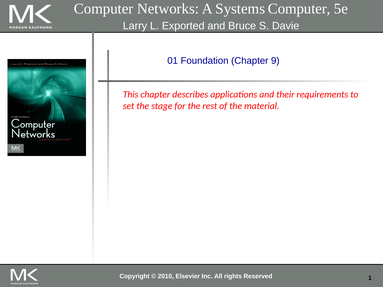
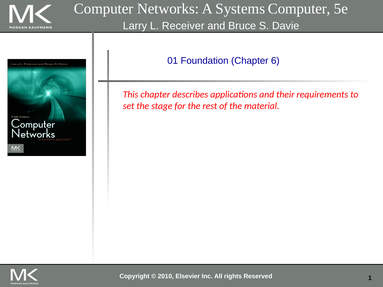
Exported: Exported -> Receiver (183, 26)
9: 9 -> 6 (275, 61)
